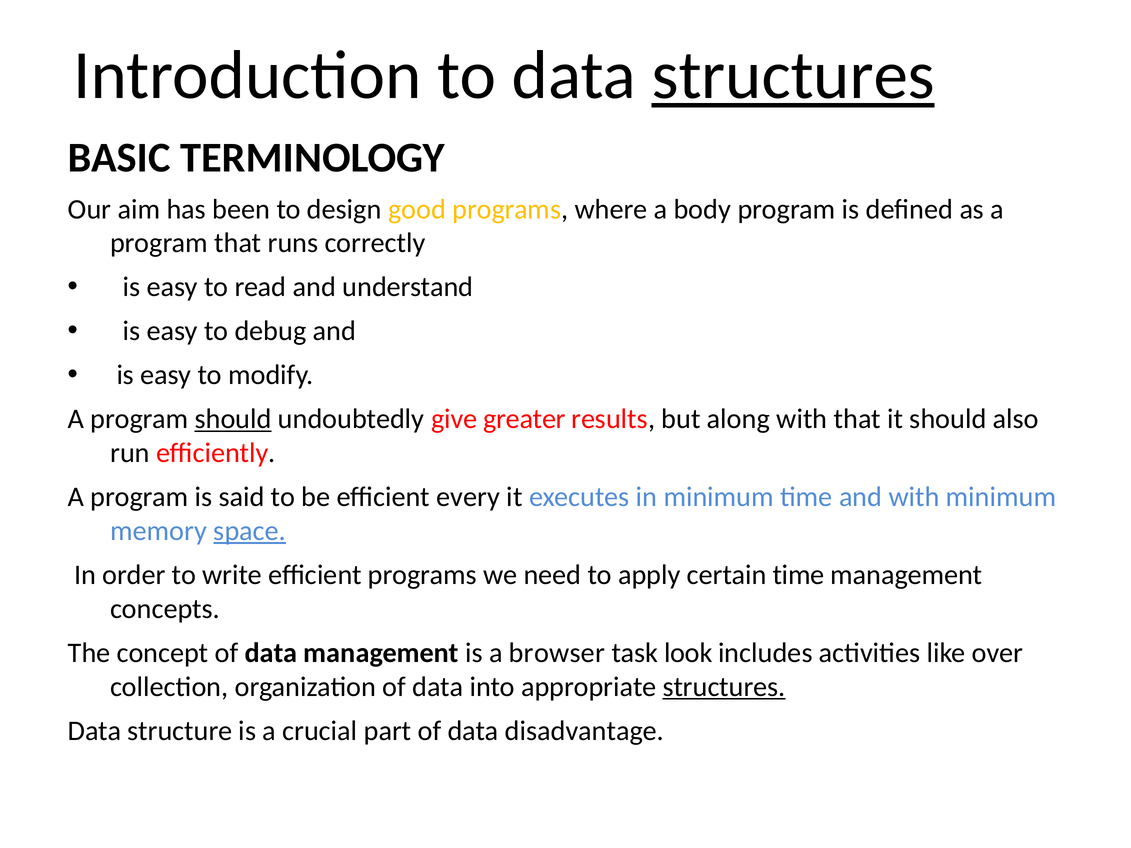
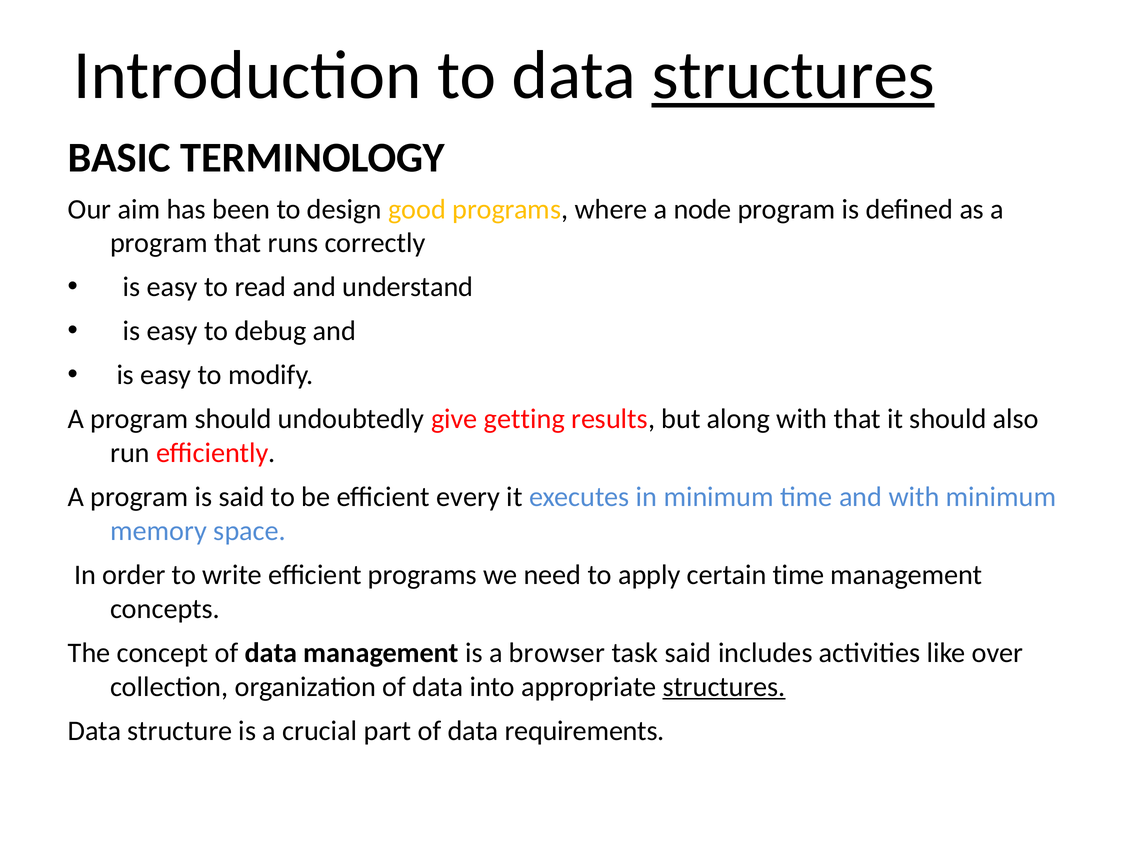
body: body -> node (703, 209)
should underline: present -> none (233, 419)
greater: greater -> getting (524, 419)
space underline: present -> none (250, 531)
task look: look -> said (688, 653)
disadvantage: disadvantage -> requirements (585, 731)
